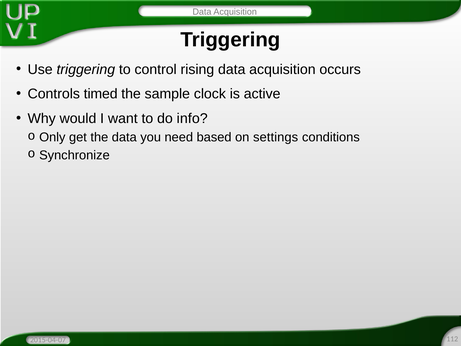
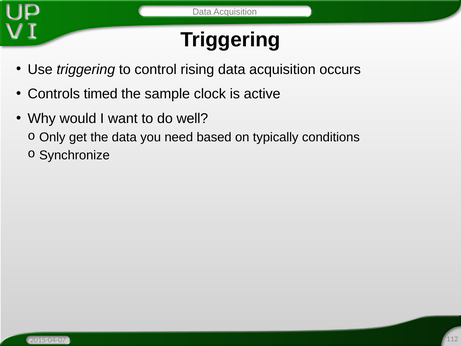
info: info -> well (192, 118)
settings: settings -> typically (276, 137)
